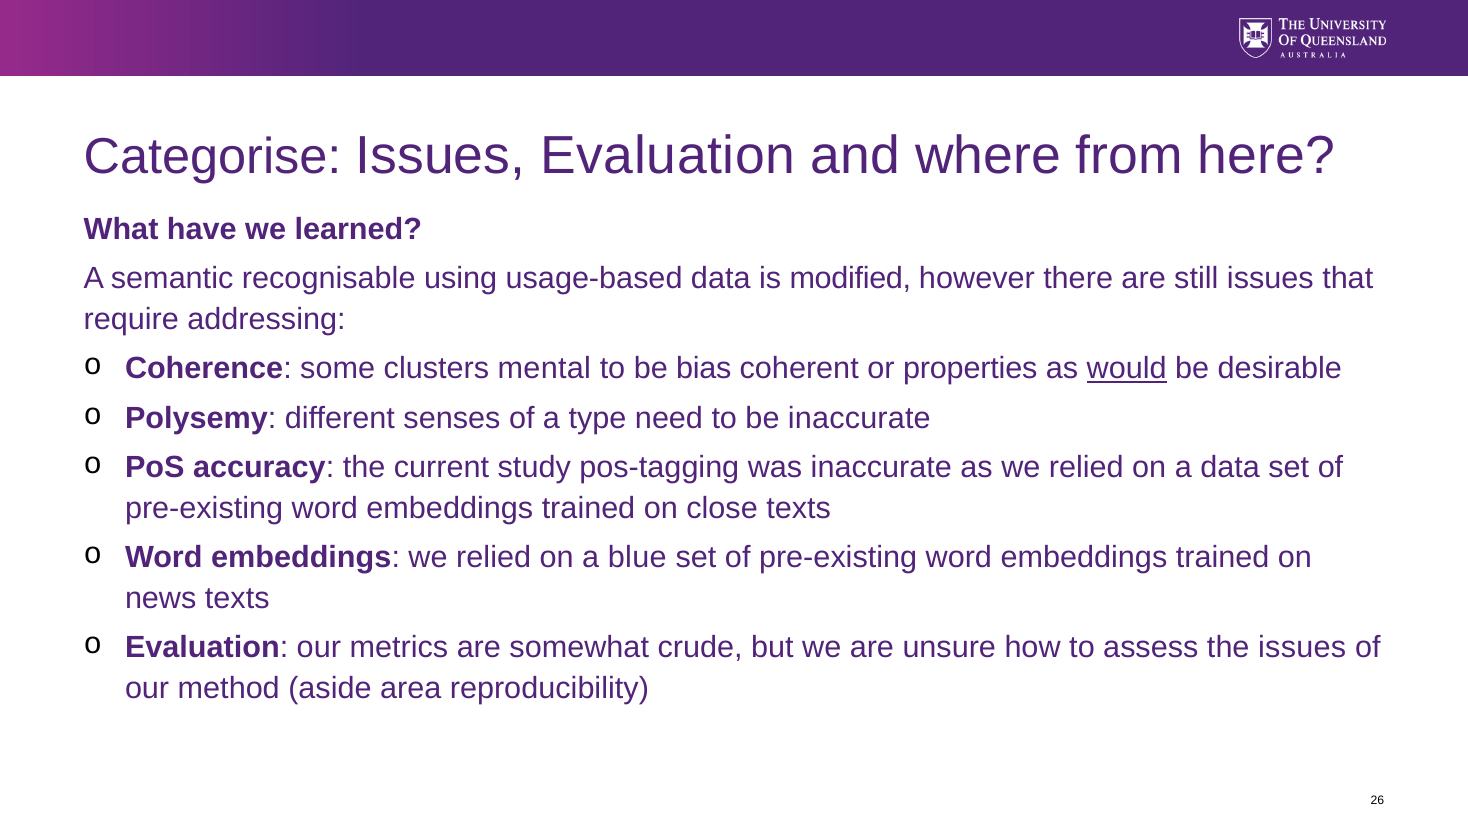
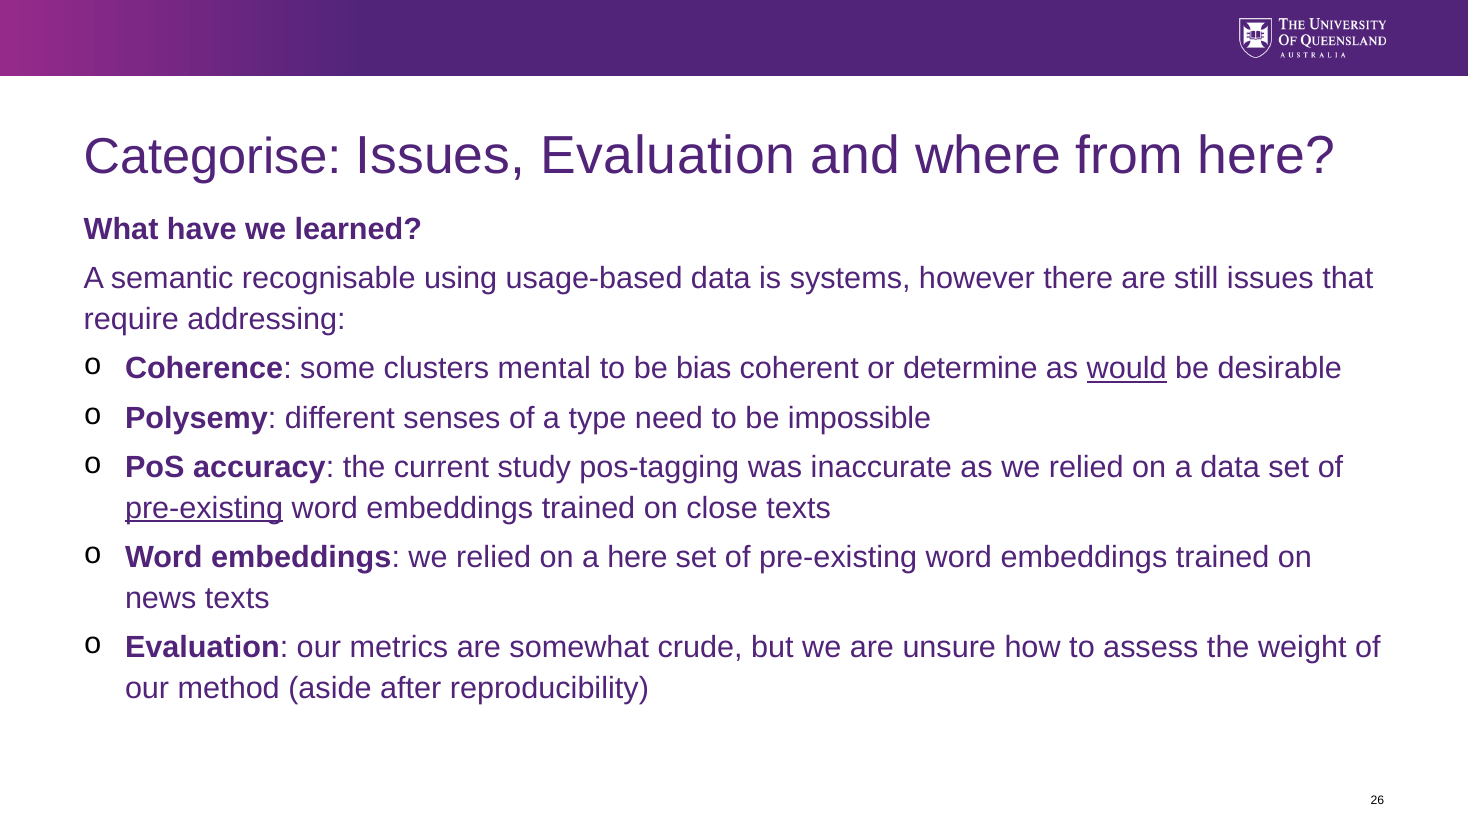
modified: modified -> systems (850, 278)
properties: properties -> determine (970, 368)
be inaccurate: inaccurate -> impossible (860, 418)
pre-existing underline: none -> present (204, 508)
a blue: blue -> here (638, 558)
the issues: issues -> weight (1302, 648)
area: area -> after (411, 688)
